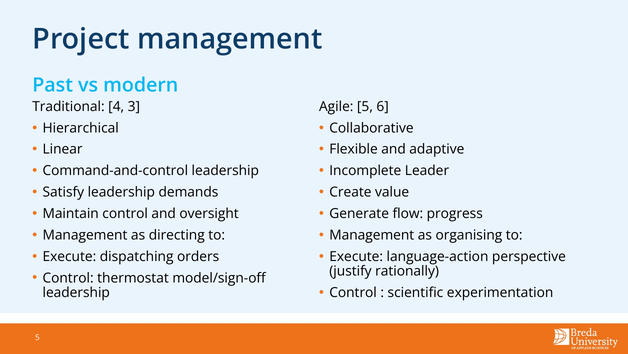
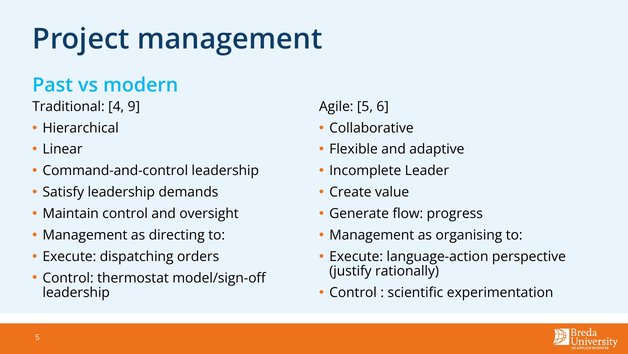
3: 3 -> 9 (134, 106)
